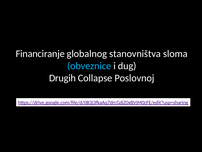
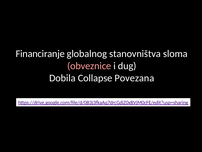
obveznice colour: light blue -> pink (89, 66)
Drugih: Drugih -> Dobila (62, 78)
Poslovnoj: Poslovnoj -> Povezana (134, 78)
